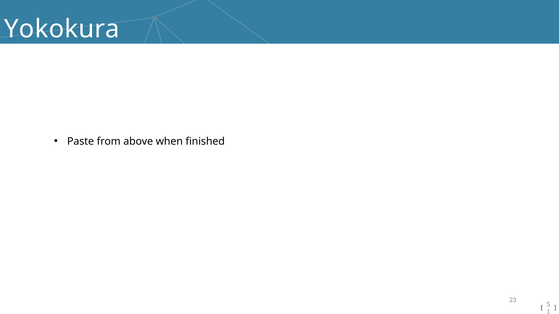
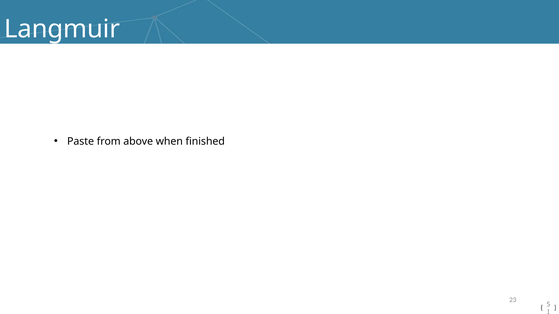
Yokokura: Yokokura -> Langmuir (62, 29)
